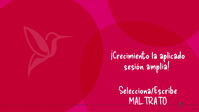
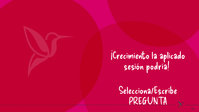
amplia: amplia -> podría (158, 66)
MALTRATO: MALTRATO -> PREGUNTA (148, 101)
